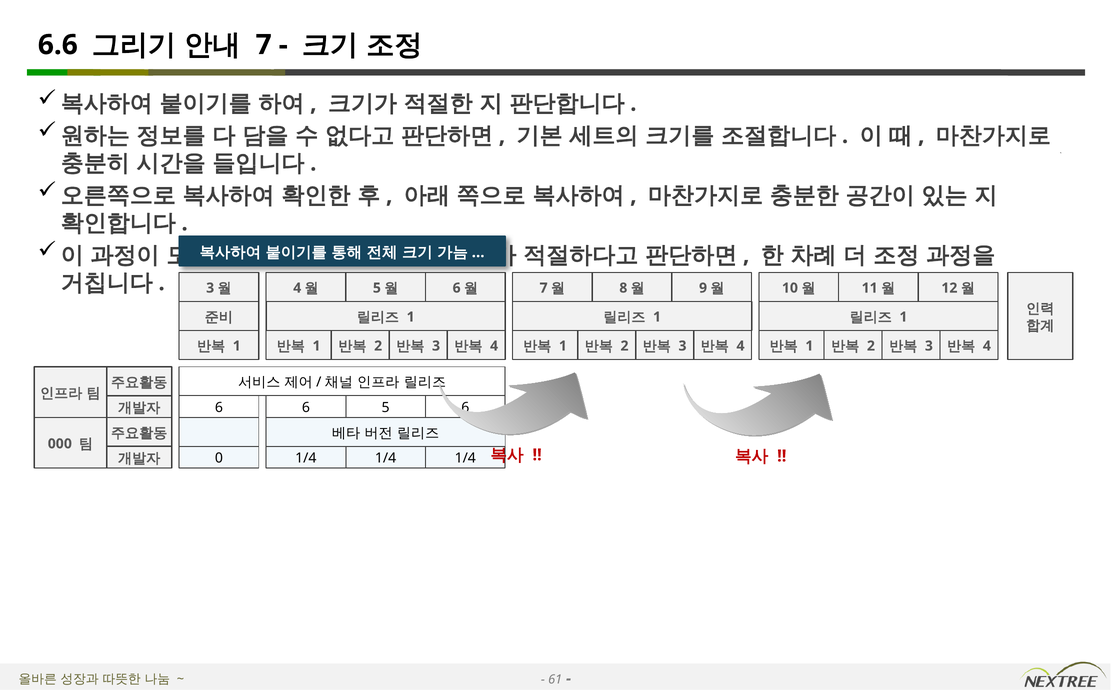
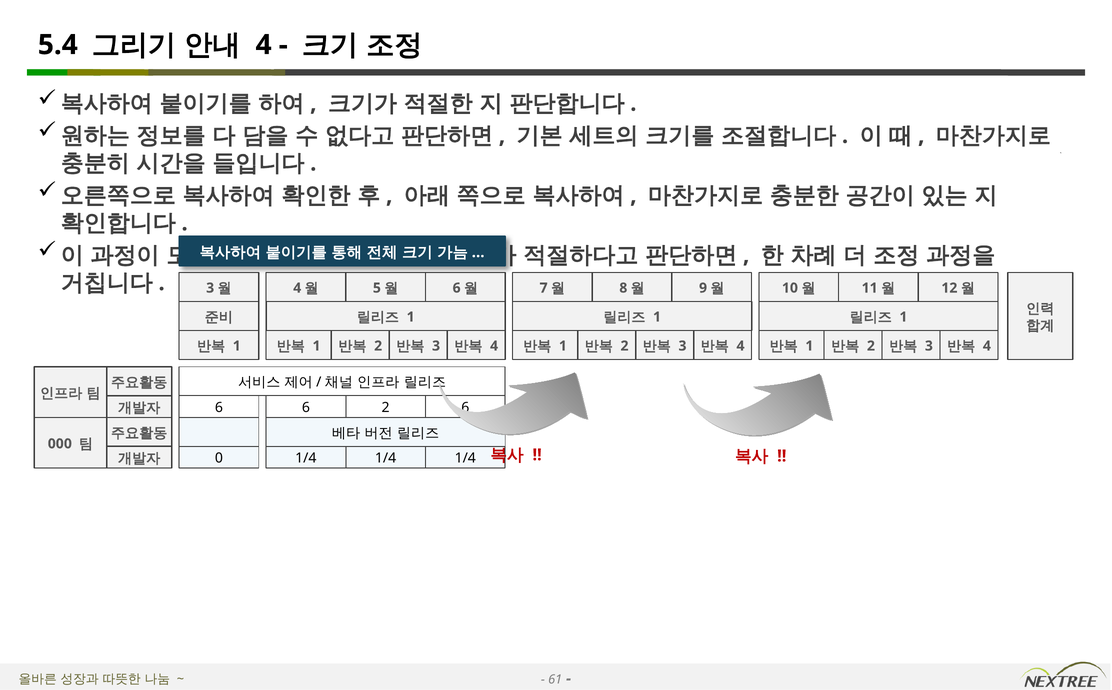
6.6: 6.6 -> 5.4 (58, 45)
7: 7 -> 4 (264, 45)
6 5: 5 -> 2 (386, 408)
